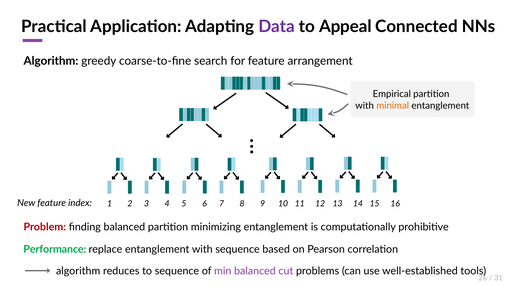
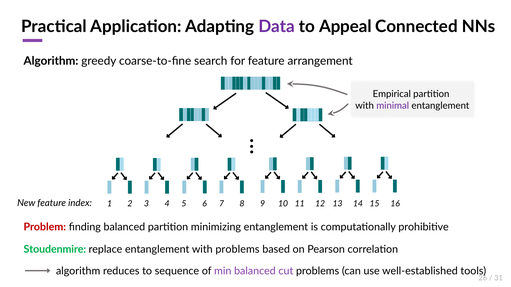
minimal colour: orange -> purple (393, 106)
Performance: Performance -> Stoudenmire (55, 250)
with sequence: sequence -> problems (237, 250)
